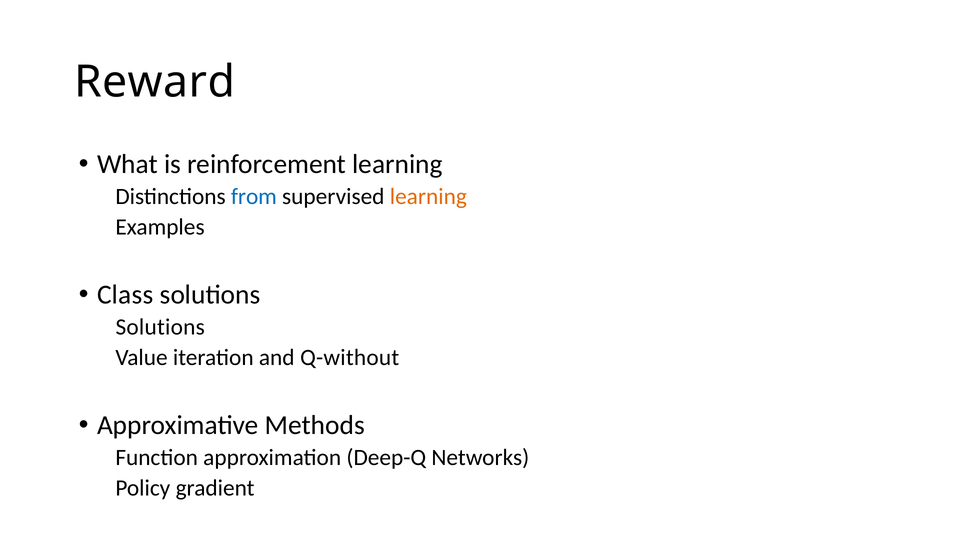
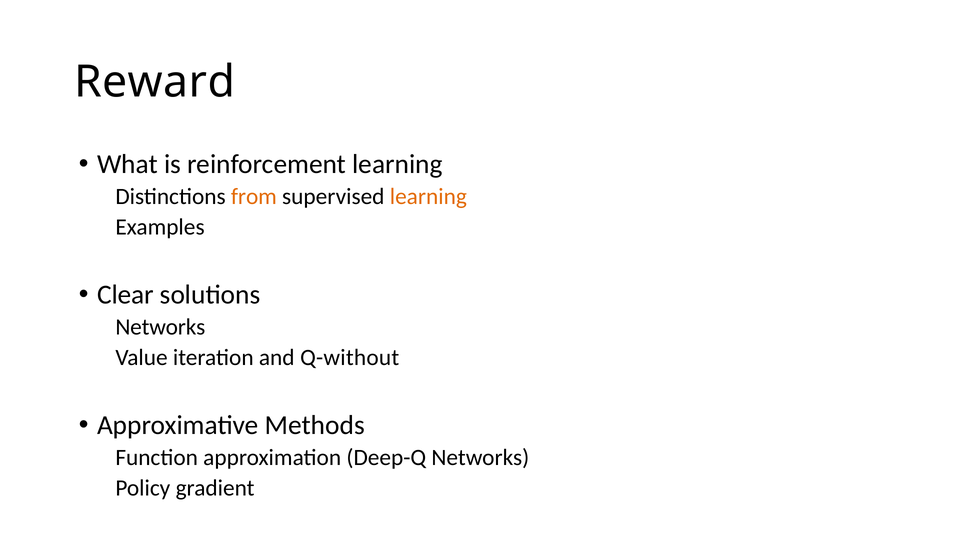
from colour: blue -> orange (254, 197)
Class: Class -> Clear (125, 295)
Solutions: Solutions -> Networks (160, 327)
